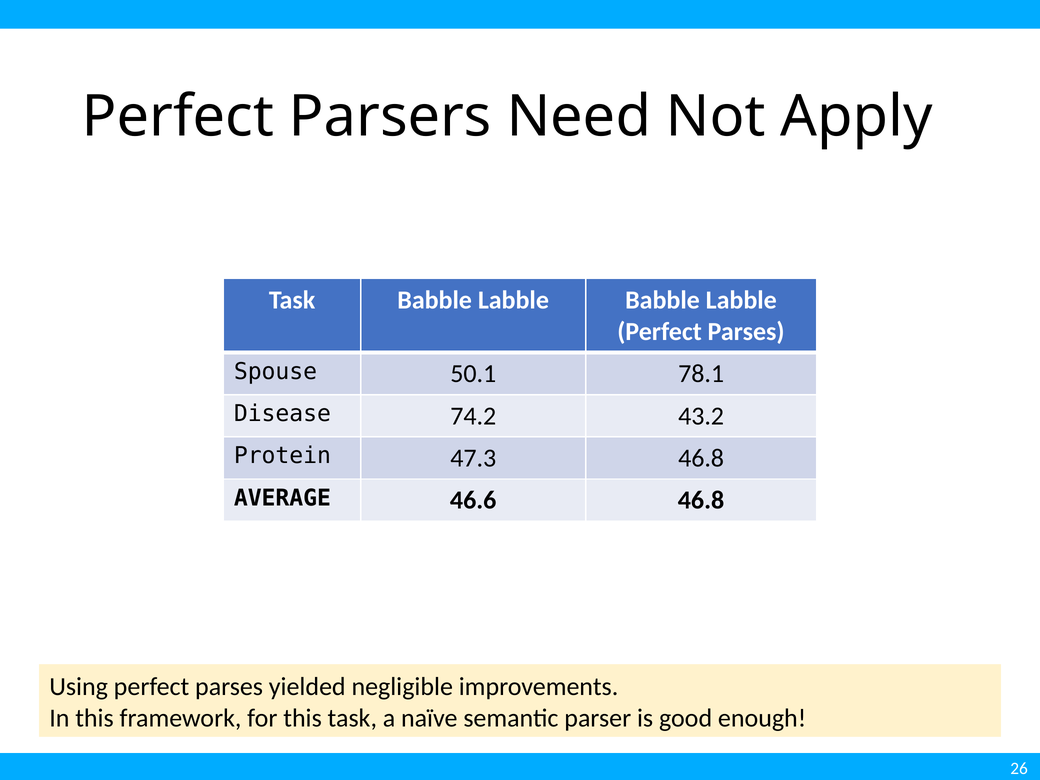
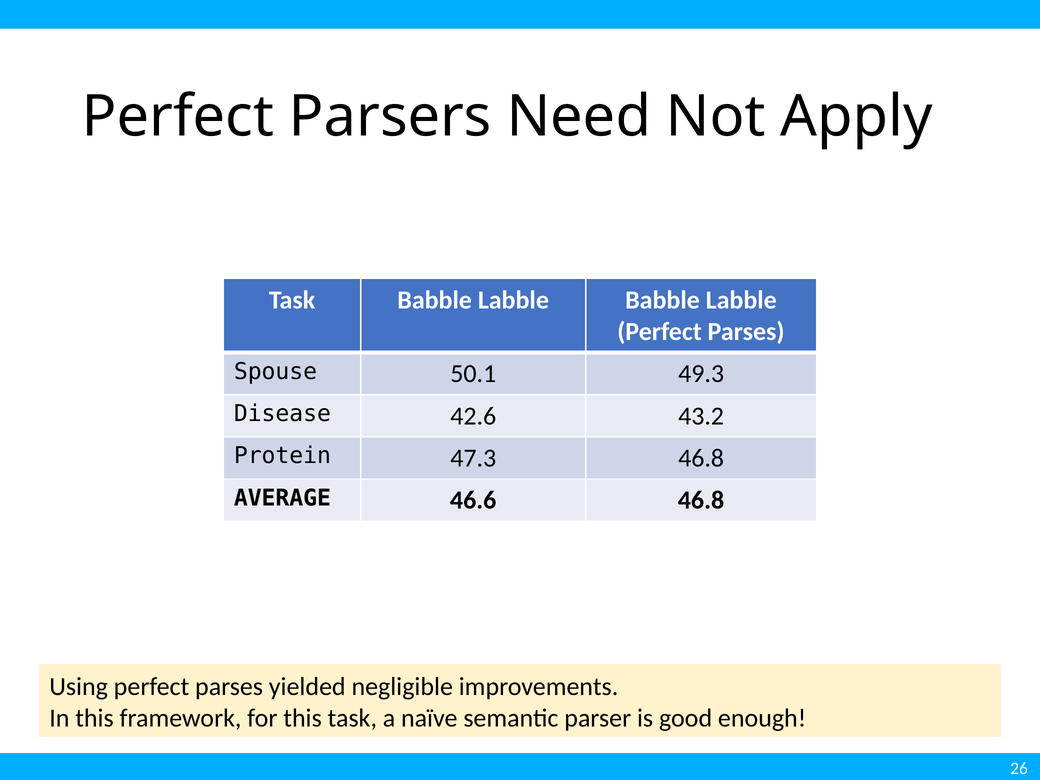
78.1: 78.1 -> 49.3 (701, 374)
74.2: 74.2 -> 42.6 (473, 416)
